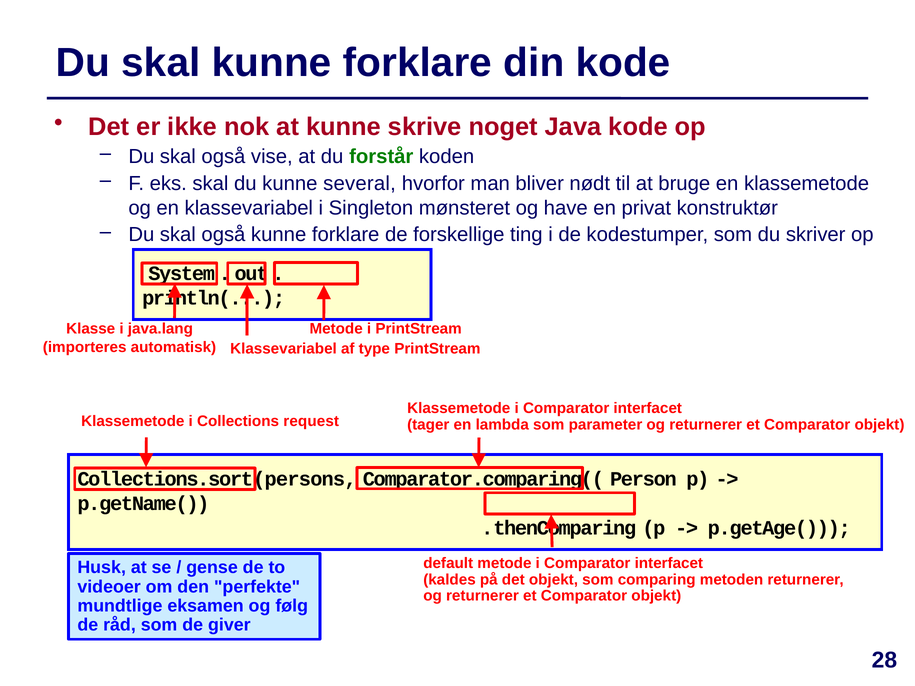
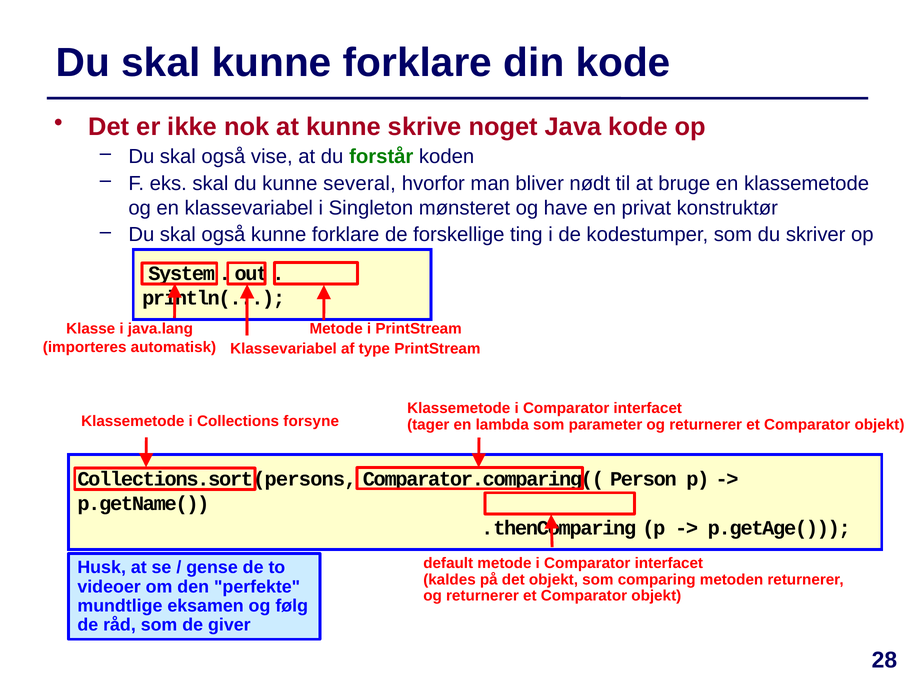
request: request -> forsyne (311, 421)
